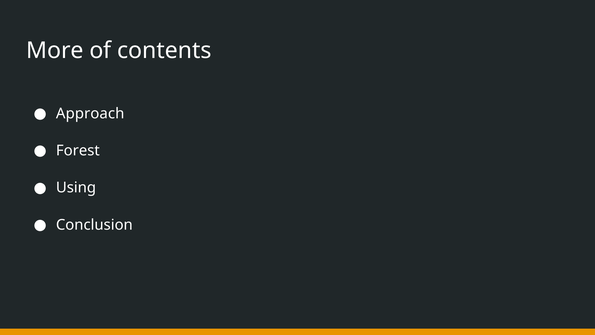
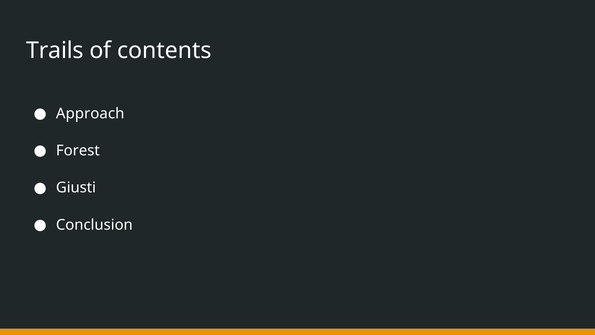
More: More -> Trails (55, 50)
Using: Using -> Giusti (76, 188)
